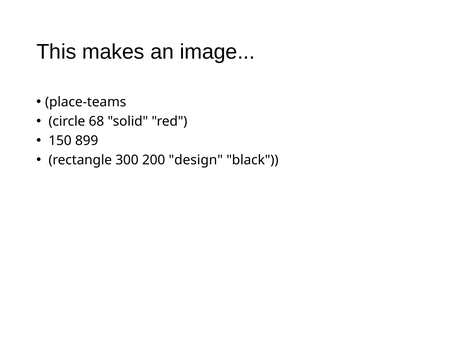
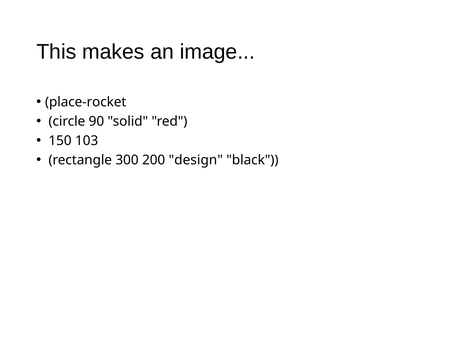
place-teams: place-teams -> place-rocket (86, 102)
68: 68 -> 90 (96, 121)
899: 899 -> 103 (87, 140)
